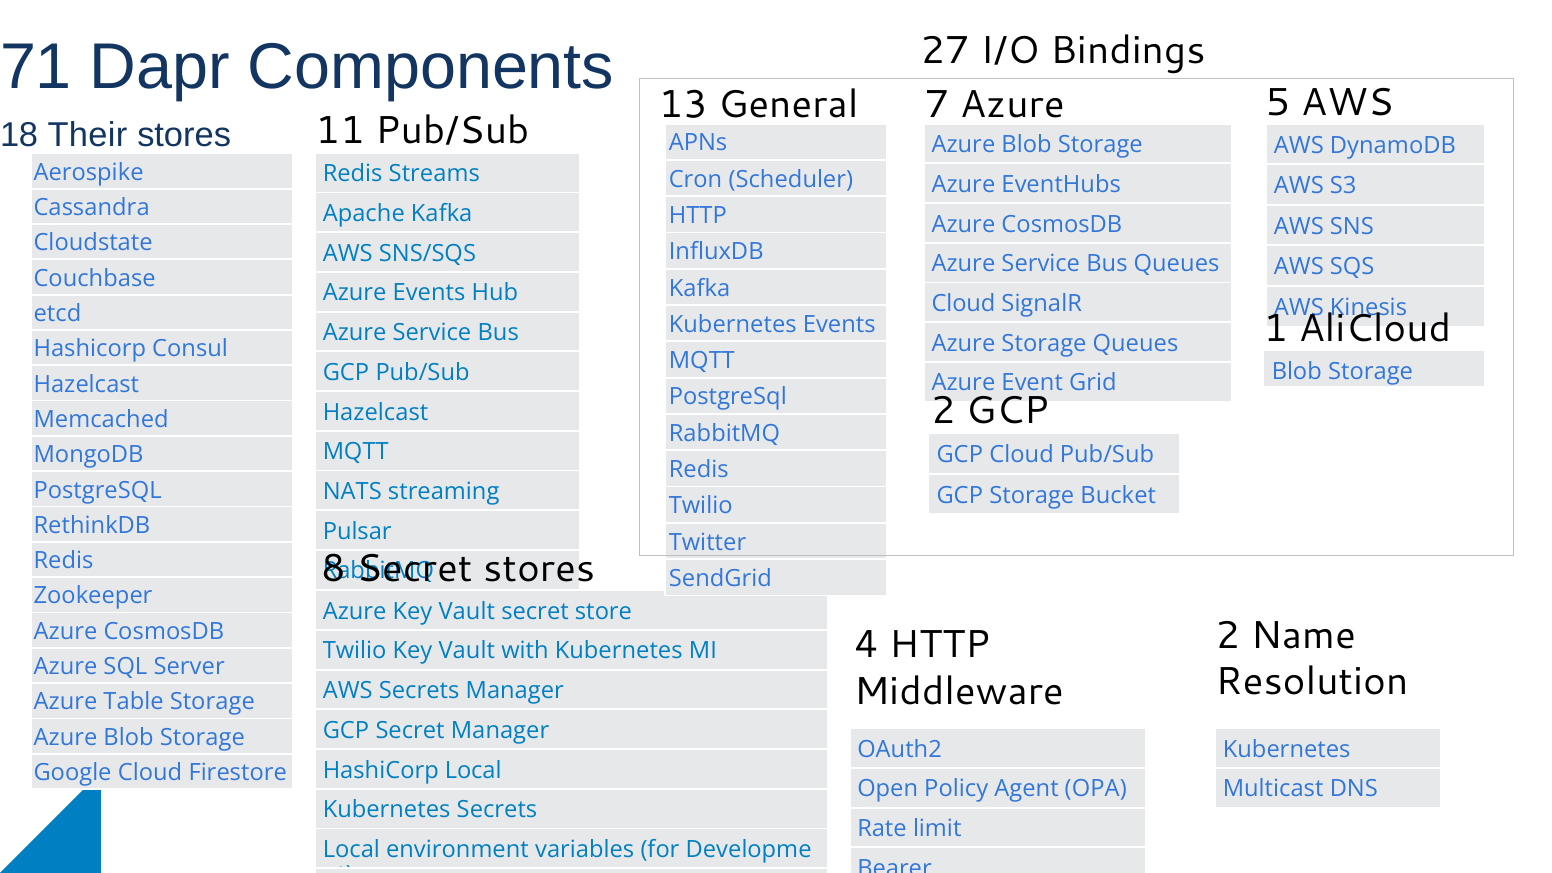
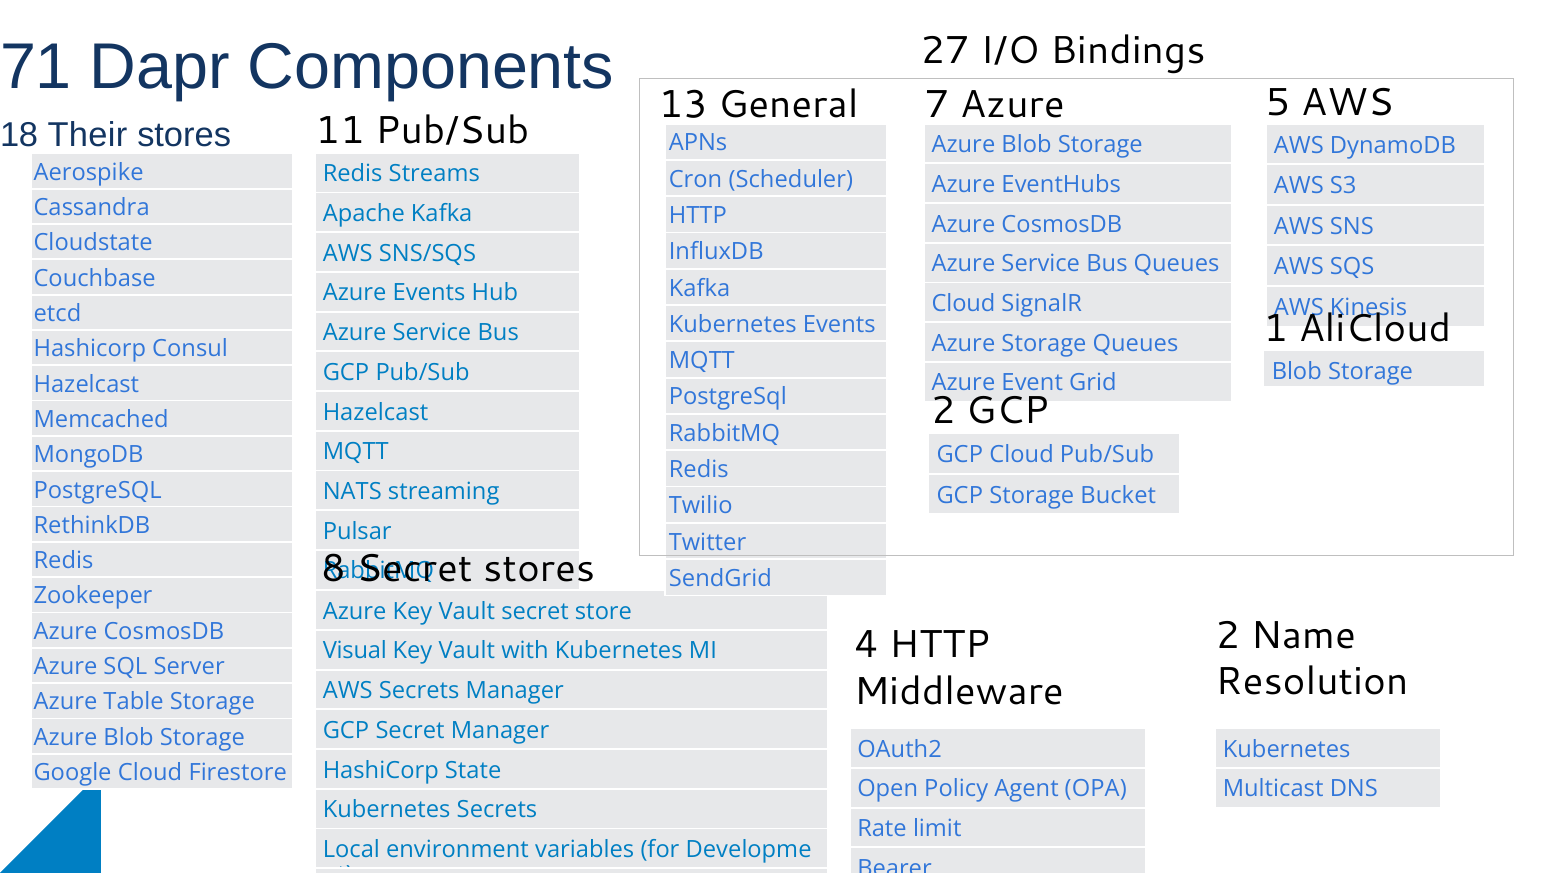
Twilio: Twilio -> Visual (355, 651)
HashiCorp Local: Local -> State (473, 770)
